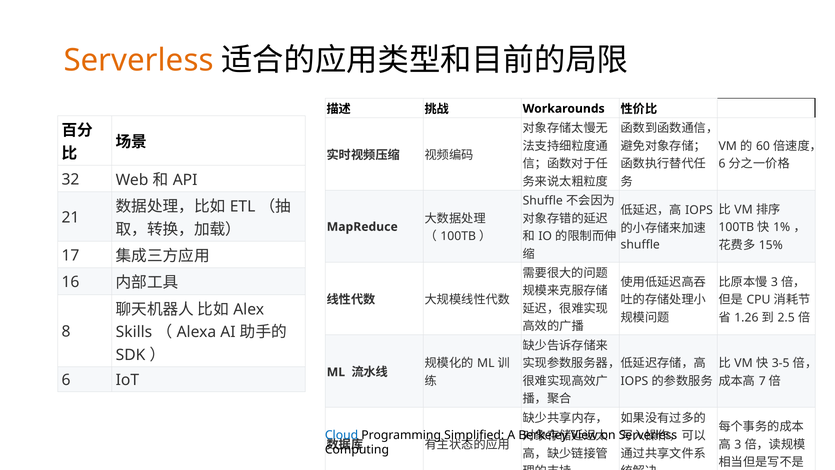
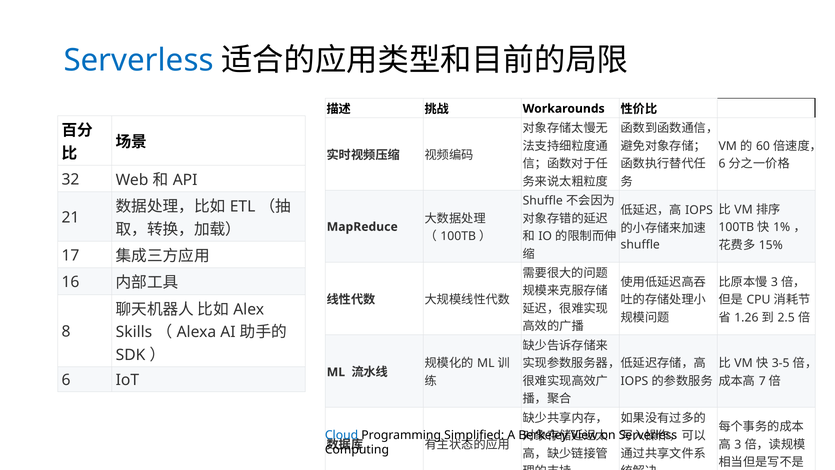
Serverless colour: orange -> blue (139, 61)
